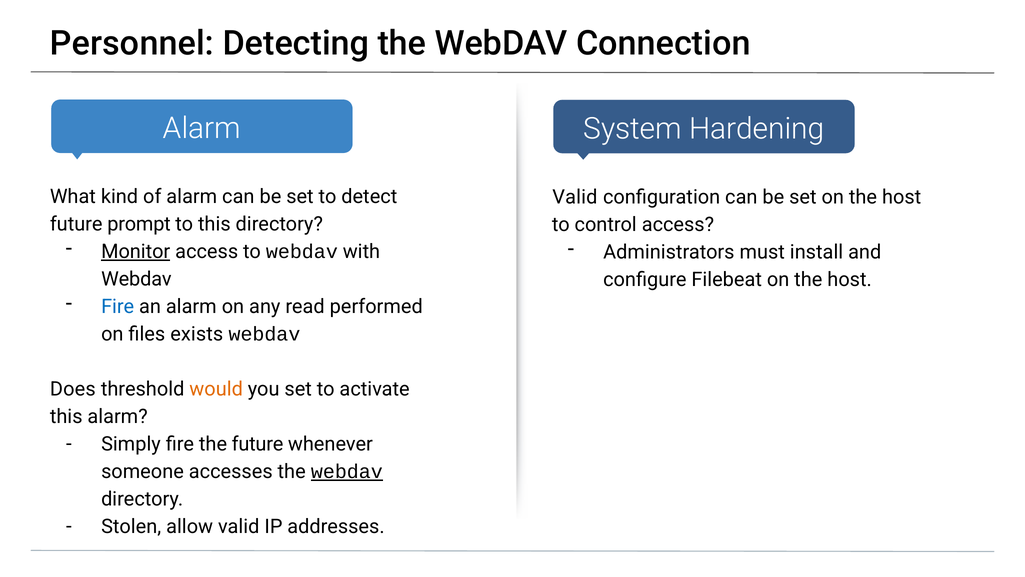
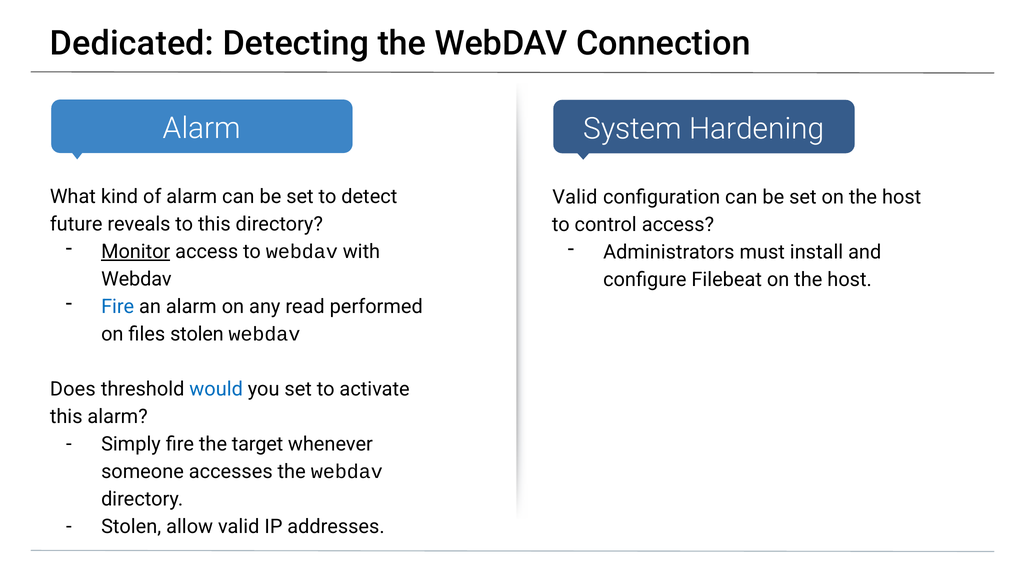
Personnel: Personnel -> Dedicated (132, 43)
prompt: prompt -> reveals (139, 224)
files exists: exists -> stolen (197, 334)
would colour: orange -> blue (216, 389)
the future: future -> target (258, 444)
webdav underline: present -> none (347, 471)
